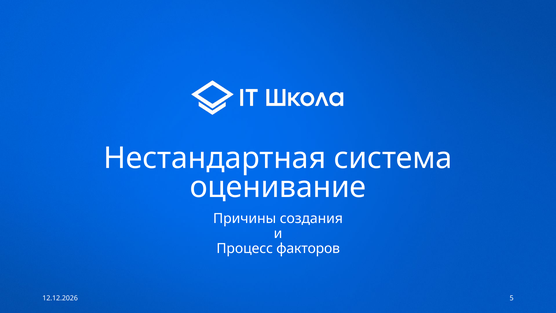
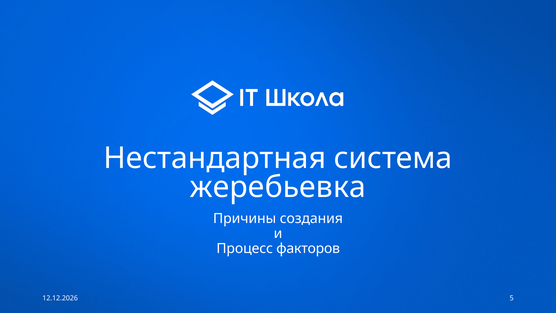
оценивание: оценивание -> жеребьевка (278, 187)
